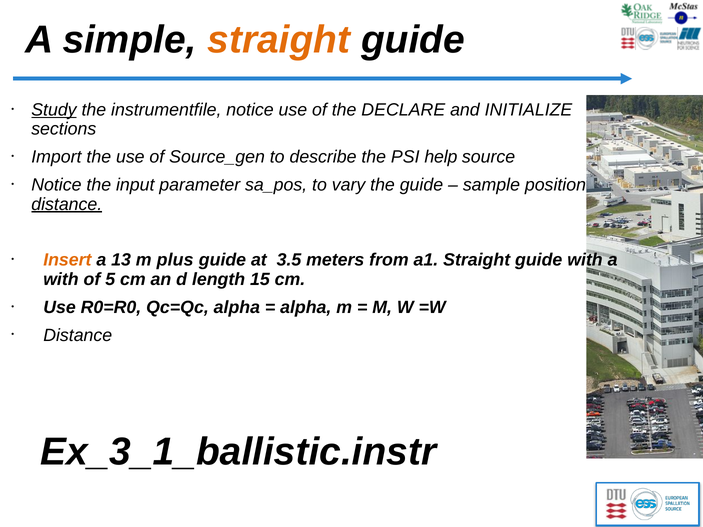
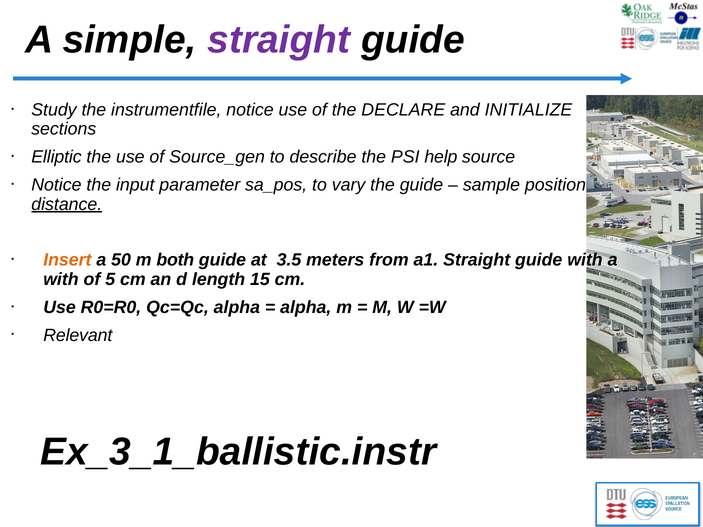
straight colour: orange -> purple (279, 40)
Study underline: present -> none (54, 110)
Import: Import -> Elliptic (56, 157)
13: 13 -> 50 (121, 260)
plus: plus -> both (175, 260)
Distance: Distance -> Relevant (78, 335)
